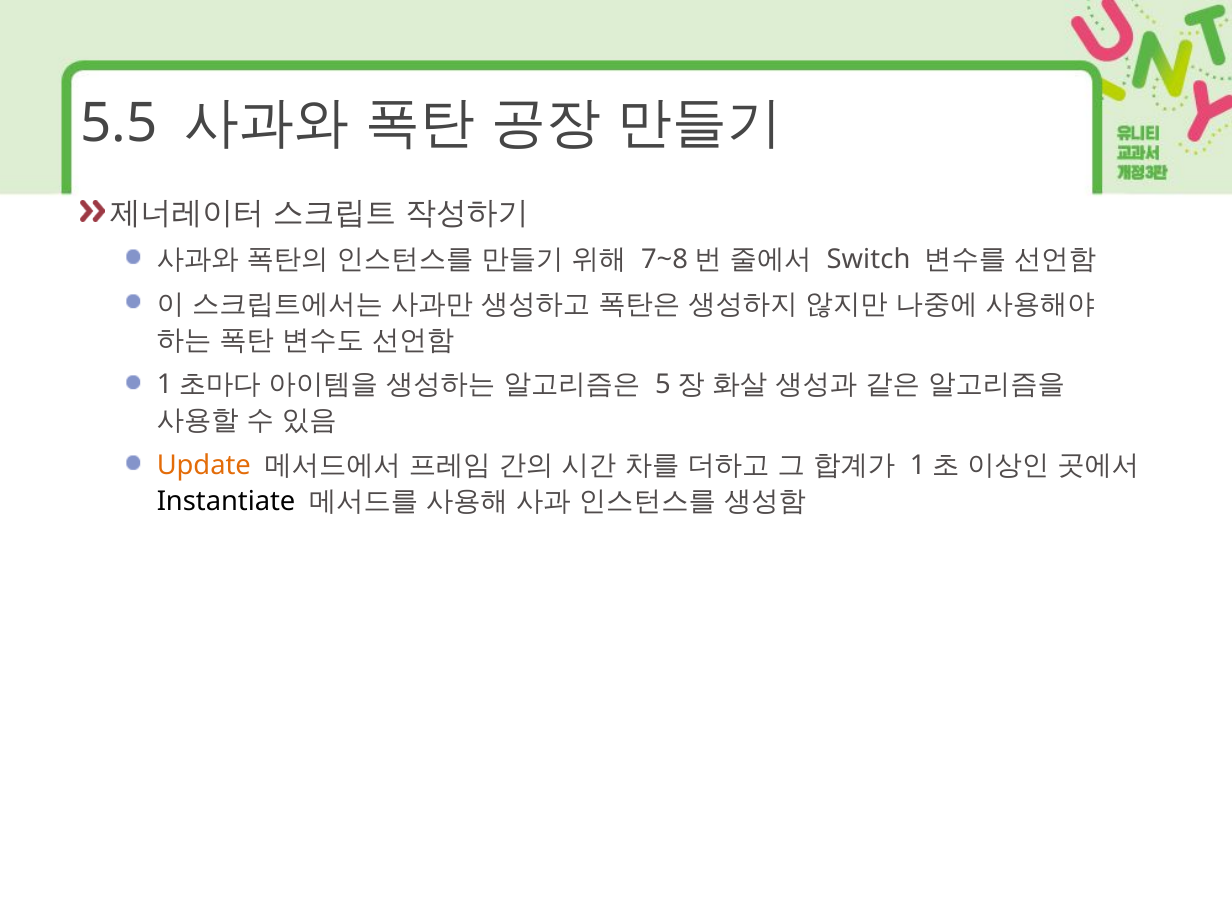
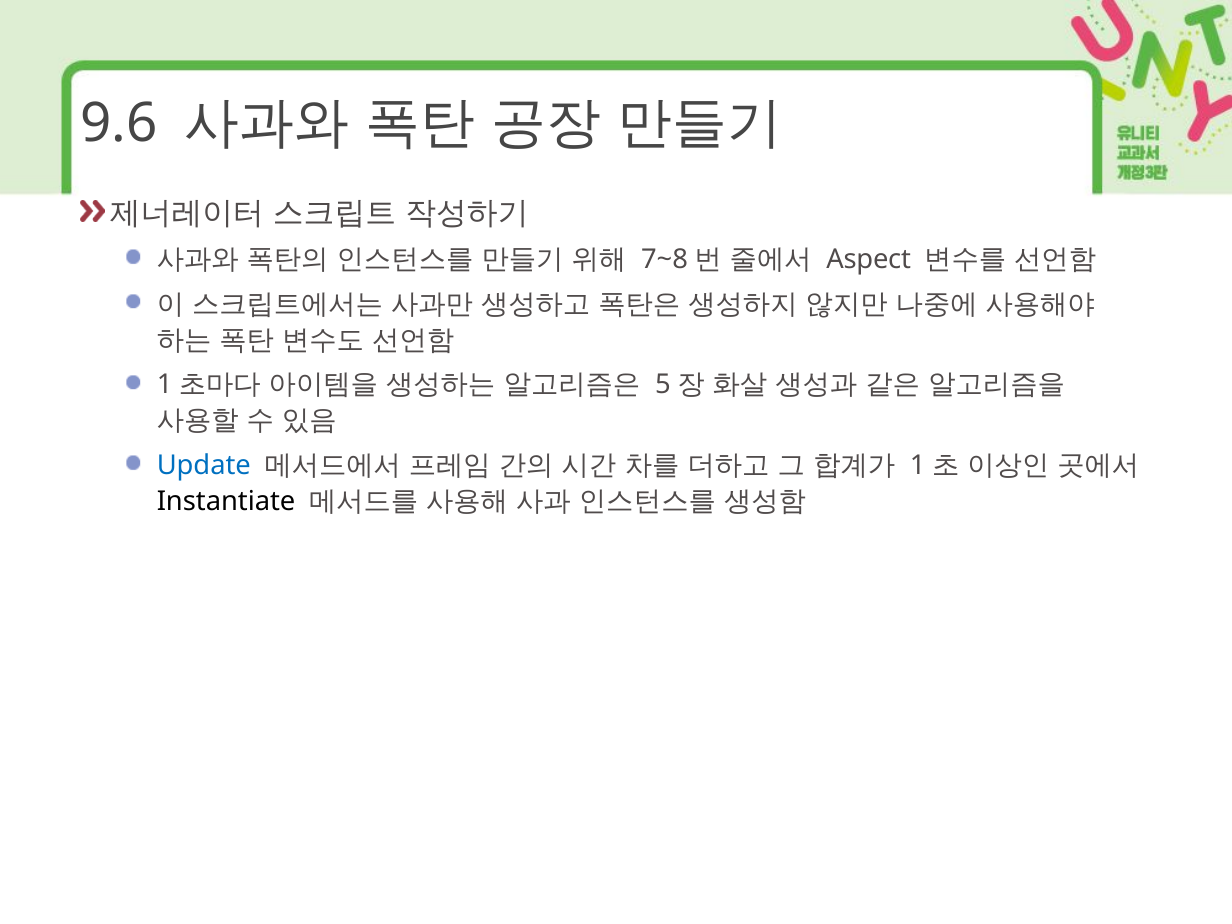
5.5: 5.5 -> 9.6 (119, 123)
Switch: Switch -> Aspect (869, 259)
Update colour: orange -> blue (204, 466)
